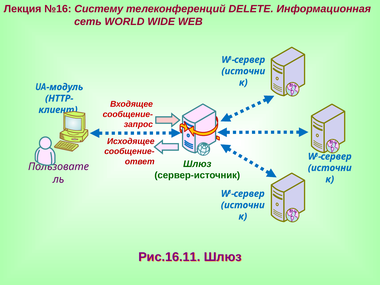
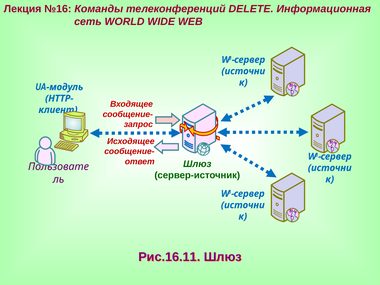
Систему: Систему -> Команды (99, 9)
